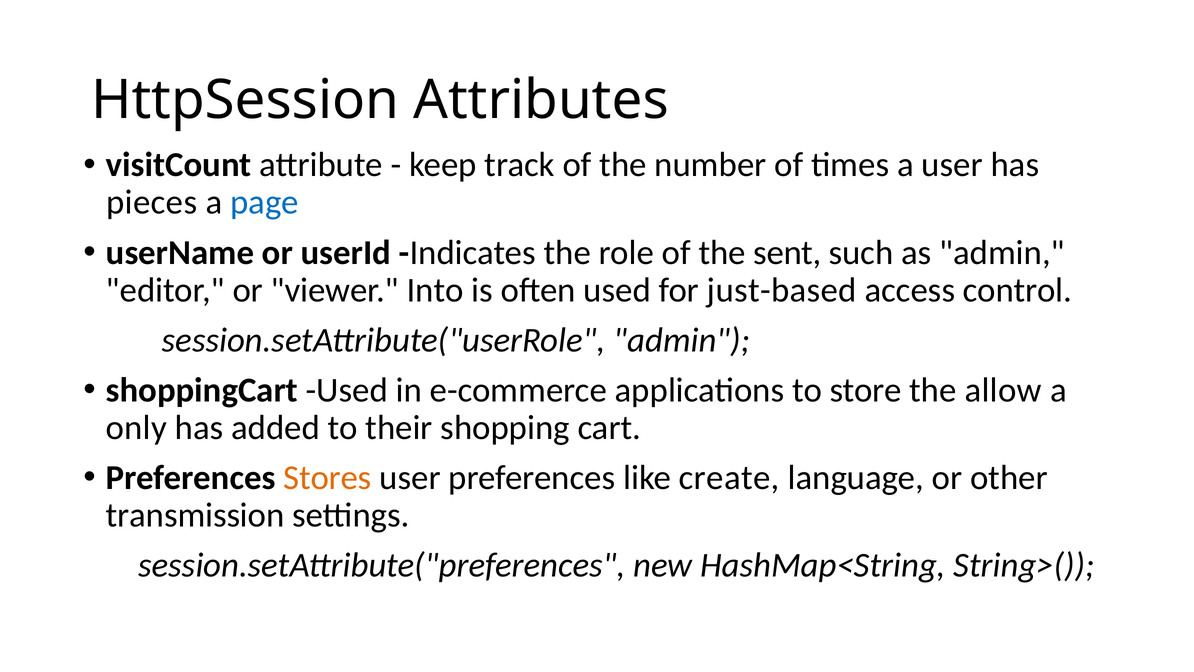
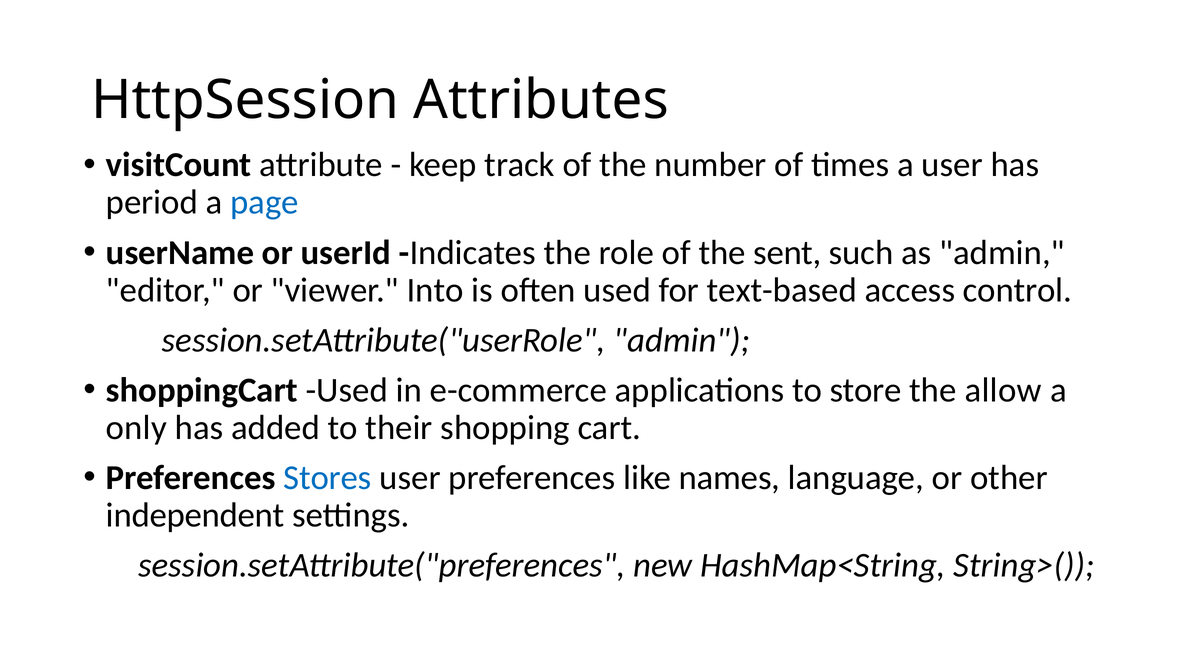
pieces: pieces -> period (152, 202)
just-based: just-based -> text-based (782, 290)
Stores colour: orange -> blue (327, 478)
create: create -> names (729, 478)
transmission: transmission -> independent (195, 515)
